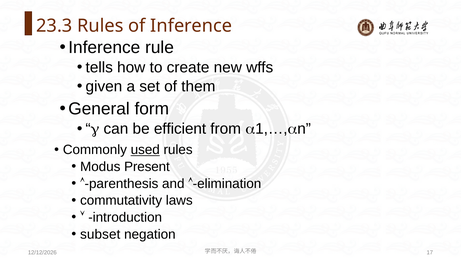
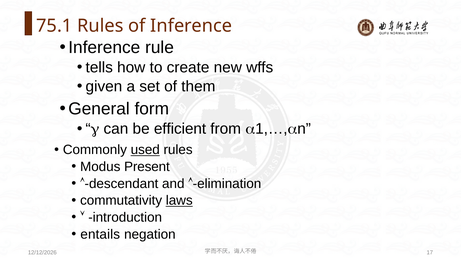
23.3: 23.3 -> 75.1 (54, 26)
parenthesis: parenthesis -> descendant (121, 184)
laws underline: none -> present (179, 201)
subset: subset -> entails (100, 235)
